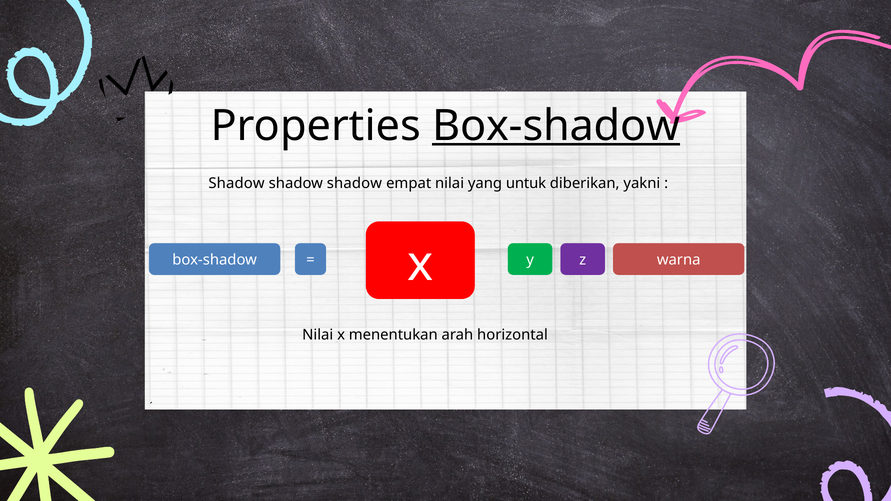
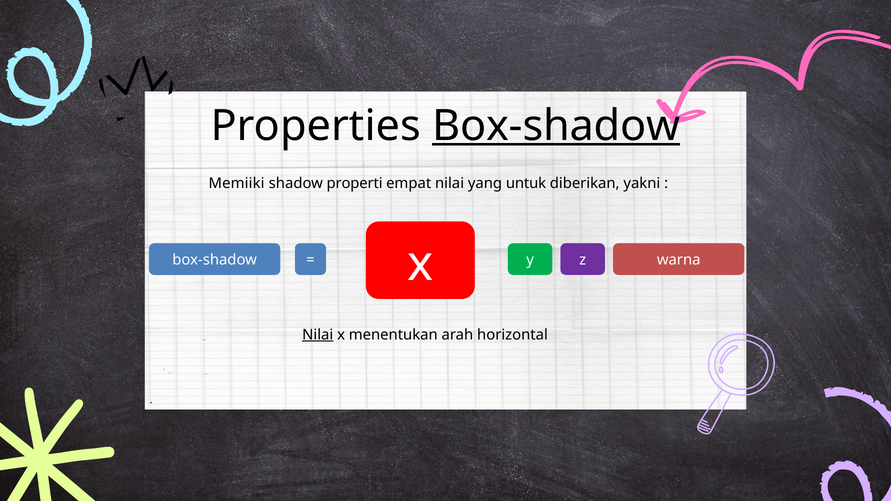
Shadow: Shadow -> Memiiki (237, 183)
shadow: shadow -> properti (355, 183)
Nilai underline: none -> present (318, 335)
